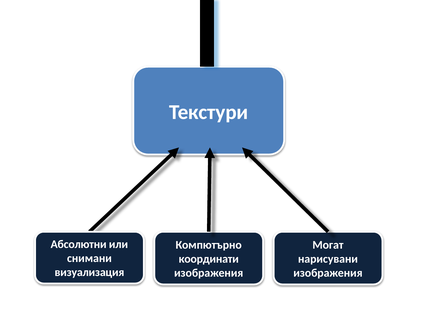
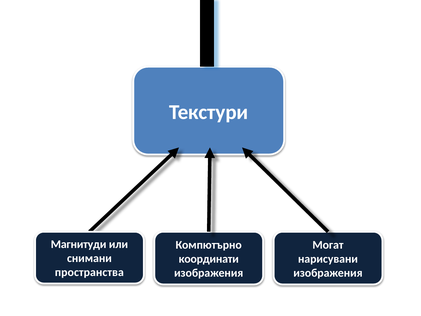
Абсолютни: Абсолютни -> Магнитуди (79, 244)
визуализация: визуализация -> пространства (89, 272)
